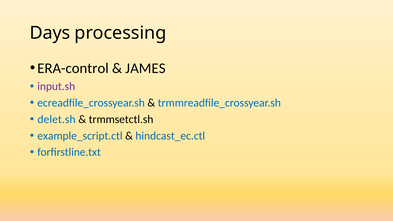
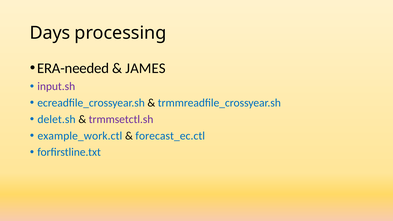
ERA-control: ERA-control -> ERA-needed (73, 68)
trmmsetctl.sh colour: black -> purple (121, 119)
example_script.ctl: example_script.ctl -> example_work.ctl (80, 136)
hindcast_ec.ctl: hindcast_ec.ctl -> forecast_ec.ctl (170, 136)
